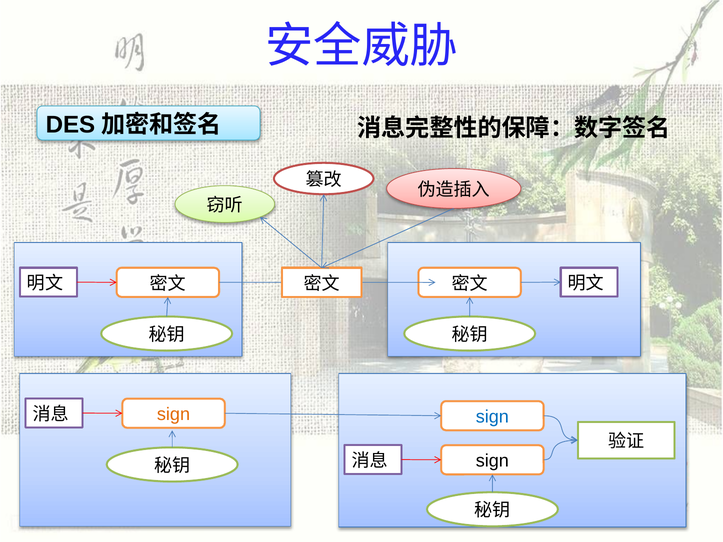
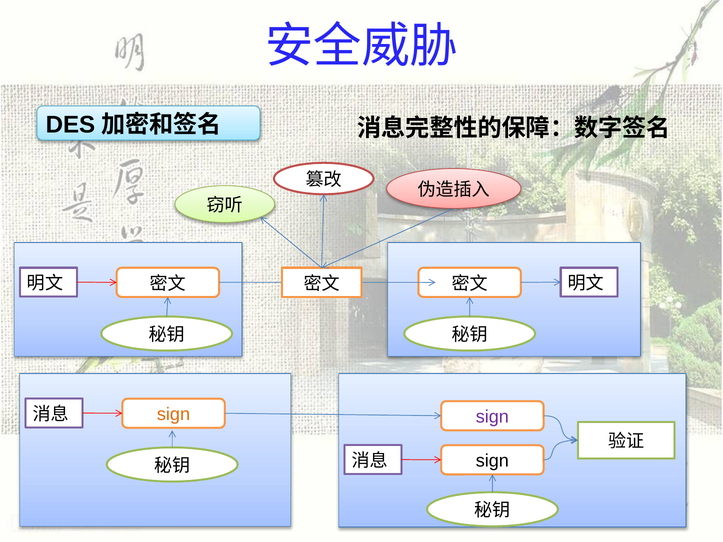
sign colour: blue -> purple (492, 417)
